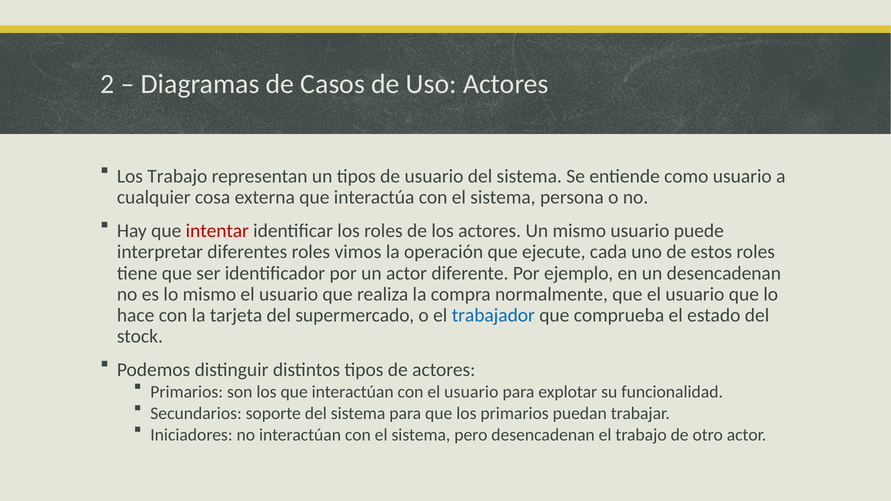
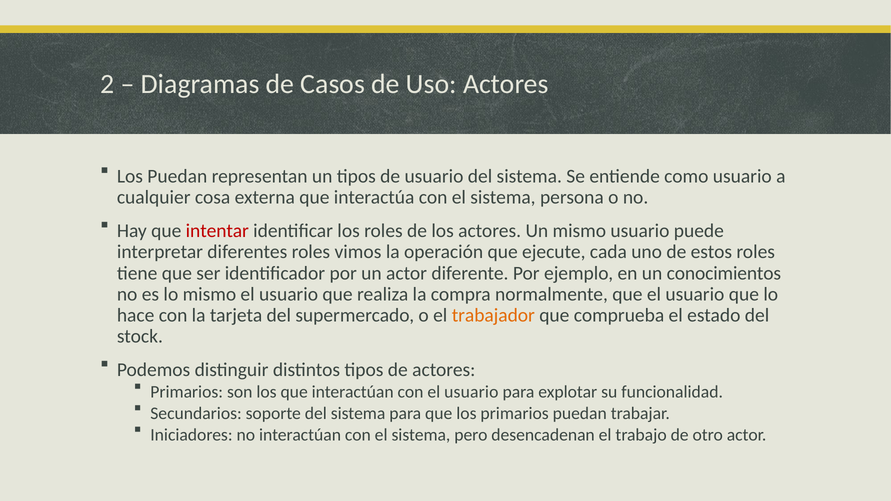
Los Trabajo: Trabajo -> Puedan (177, 176)
un desencadenan: desencadenan -> conocimientos (724, 273)
trabajador colour: blue -> orange (493, 315)
